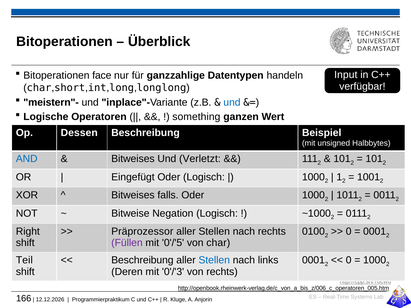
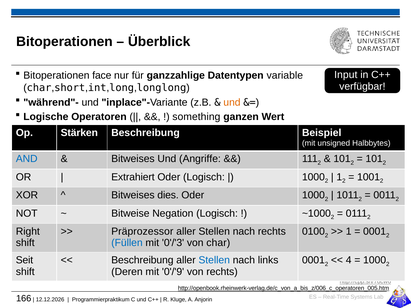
handeln: handeln -> variable (285, 76)
meistern"-: meistern"- -> während"- (51, 102)
und colour: blue -> orange (232, 102)
Dessen: Dessen -> Stärken (79, 133)
Verletzt: Verletzt -> Angriffe (200, 159)
Eingefügt: Eingefügt -> Extrahiert (133, 177)
falls: falls -> dies (168, 195)
0: 0 -> 1 (349, 232)
Füllen colour: purple -> blue (127, 243)
0'/'5: 0'/'5 -> 0'/'3 (173, 243)
Teil: Teil -> Seit (24, 260)
0: 0 -> 4 (349, 260)
0'/'3: 0'/'3 -> 0'/'9 (173, 272)
